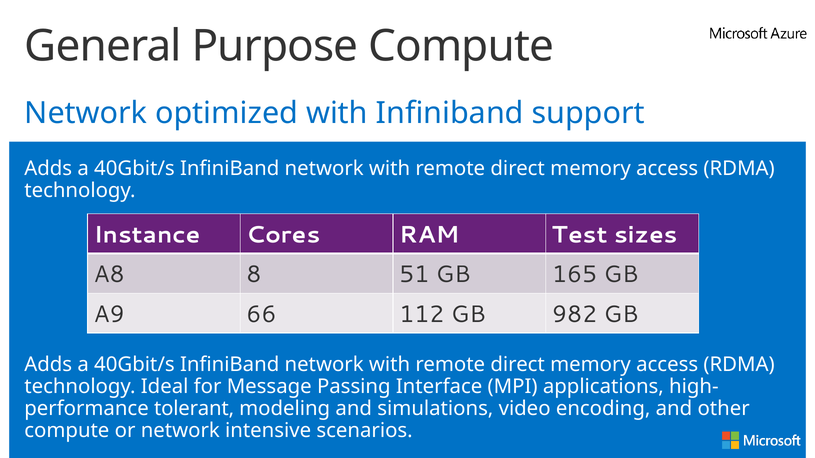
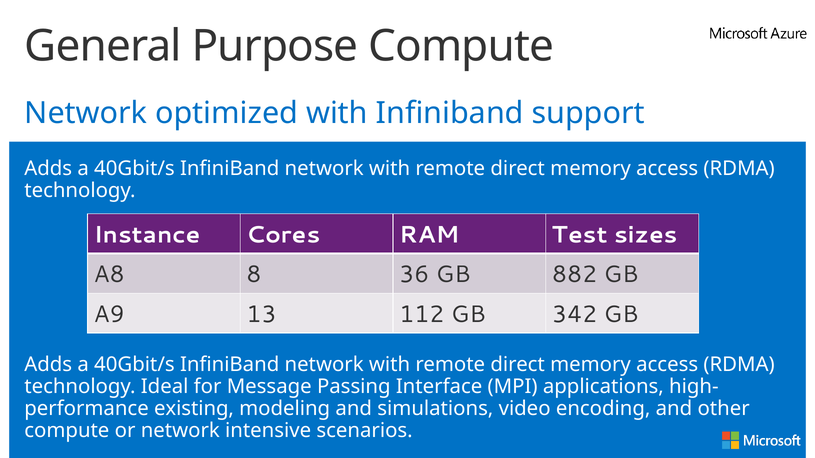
51: 51 -> 36 (414, 275)
165: 165 -> 882 (575, 275)
66: 66 -> 13 (261, 315)
982: 982 -> 342 (575, 315)
tolerant: tolerant -> existing (194, 409)
